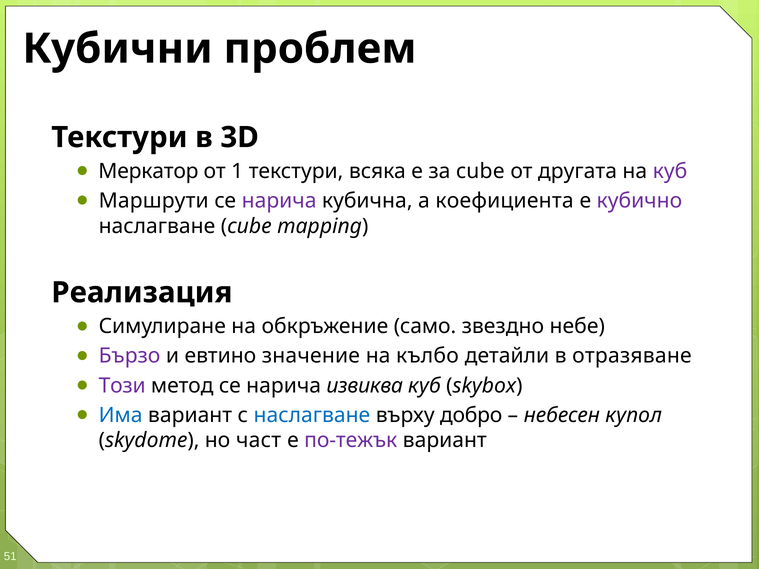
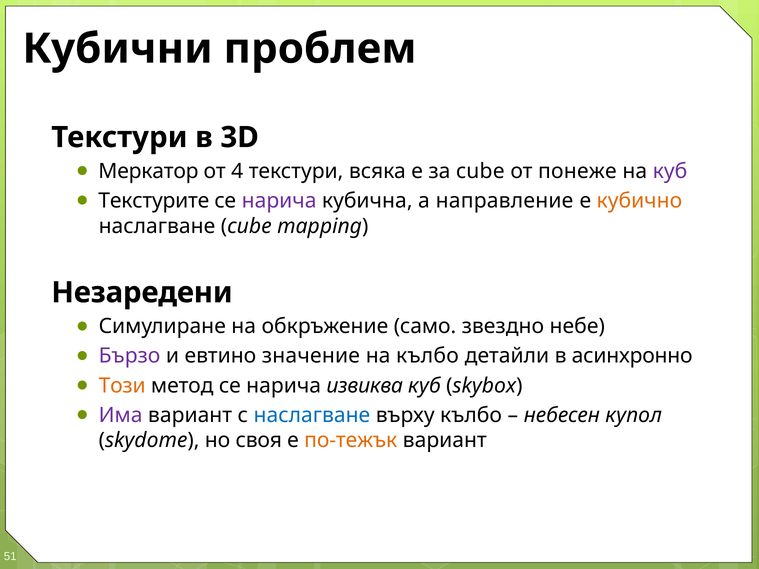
1: 1 -> 4 (237, 171)
другата: другата -> понеже (577, 171)
Маршрути: Маршрути -> Текстурите (154, 201)
коефициента: коефициента -> направление (505, 201)
кубично colour: purple -> orange (639, 201)
Реализация: Реализация -> Незаредени (142, 293)
отразяване: отразяване -> асинхронно (632, 356)
Този colour: purple -> orange (122, 386)
Има colour: blue -> purple (121, 415)
върху добро: добро -> кълбо (471, 415)
част: част -> своя (259, 441)
по-тежък colour: purple -> orange (351, 441)
